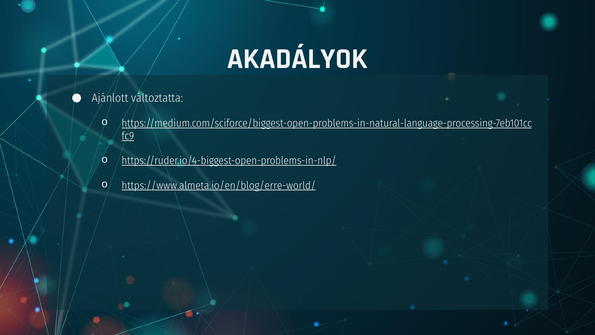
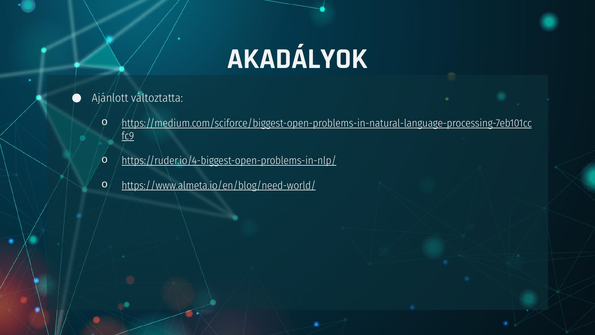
https://www.almeta.io/en/blog/erre-world/: https://www.almeta.io/en/blog/erre-world/ -> https://www.almeta.io/en/blog/need-world/ (219, 185)
